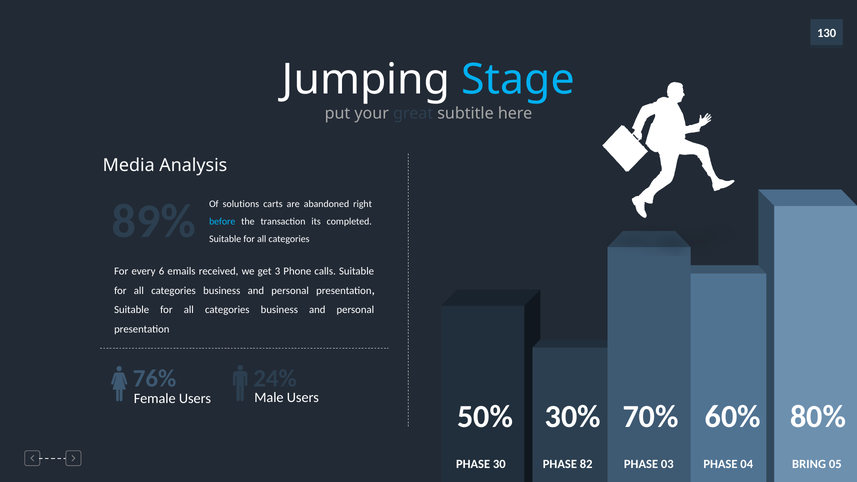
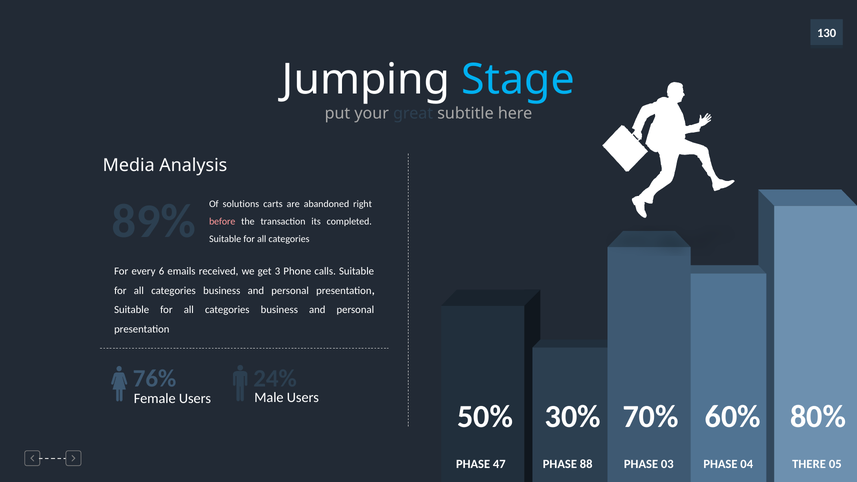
before colour: light blue -> pink (222, 221)
30: 30 -> 47 (499, 464)
82: 82 -> 88 (586, 464)
BRING: BRING -> THERE (809, 464)
